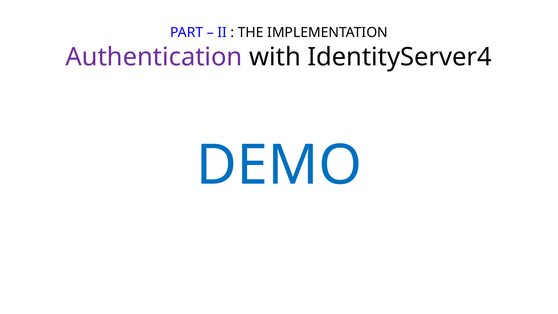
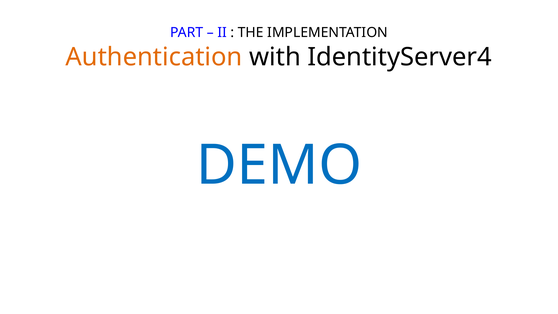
Authentication colour: purple -> orange (154, 57)
